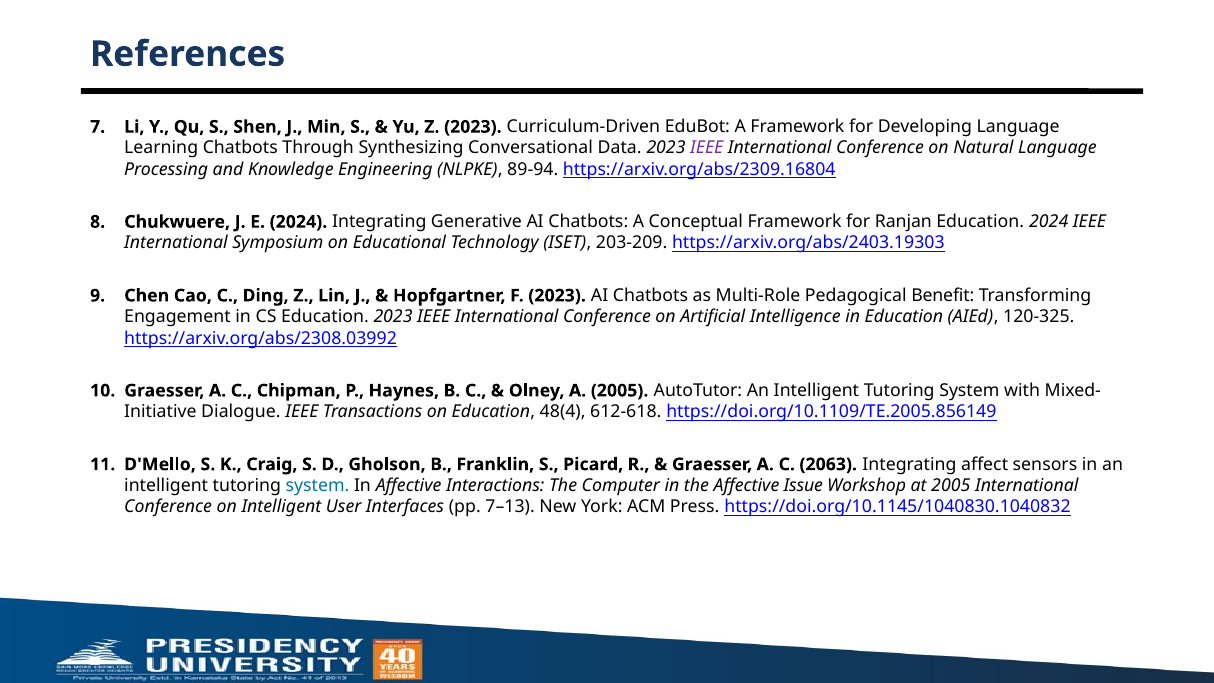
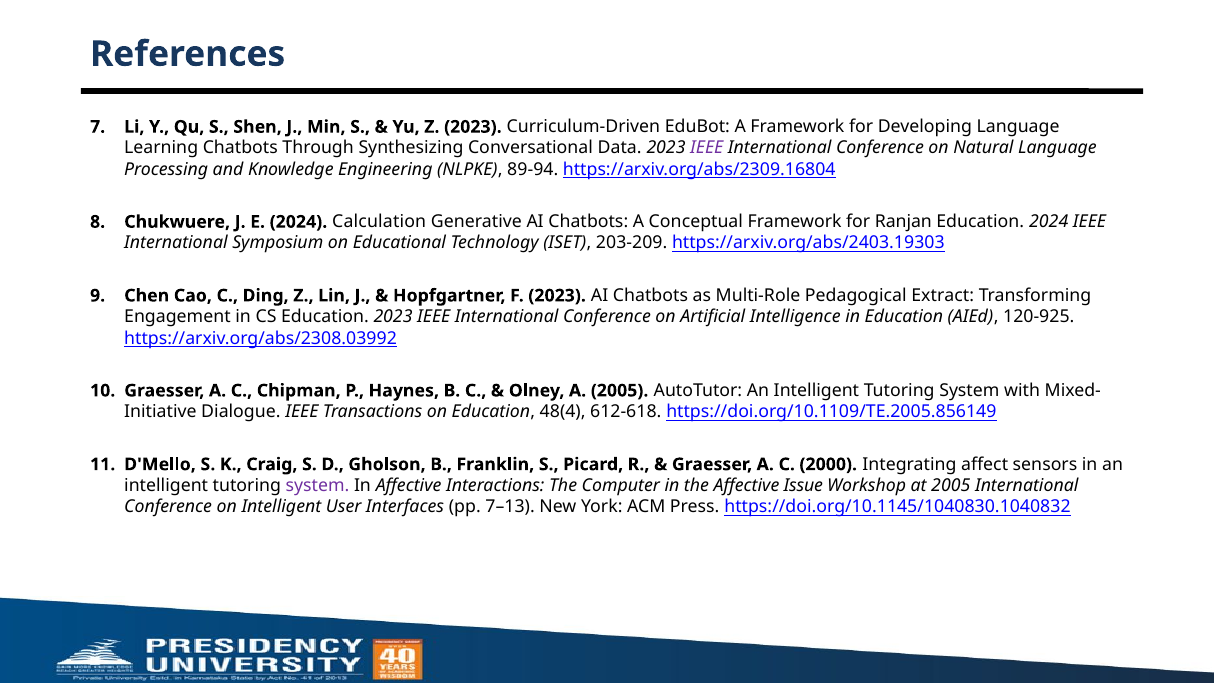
2024 Integrating: Integrating -> Calculation (379, 222)
Benefit: Benefit -> Extract (943, 296)
120-325: 120-325 -> 120-925 (1039, 317)
2063: 2063 -> 2000 (828, 464)
system colour: blue -> purple (317, 486)
